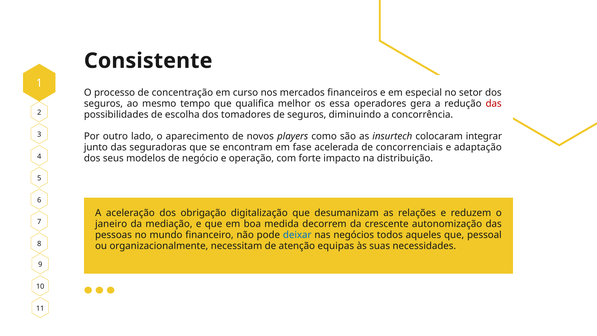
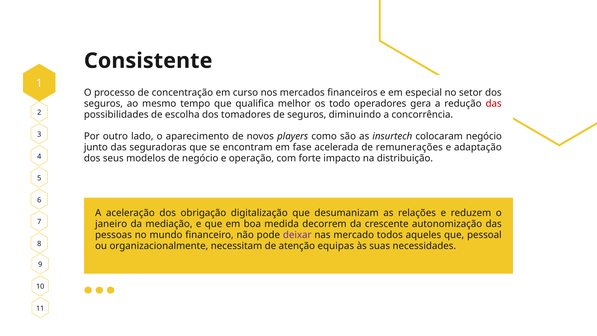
essa: essa -> todo (340, 103)
colocaram integrar: integrar -> negócio (484, 136)
concorrenciais: concorrenciais -> remunerações (409, 147)
deixar colour: blue -> purple (297, 235)
negócios: negócios -> mercado (354, 235)
